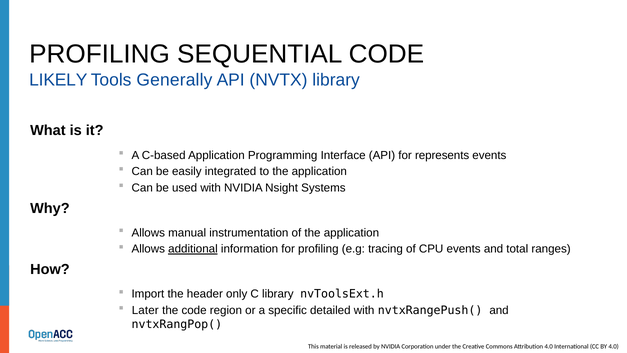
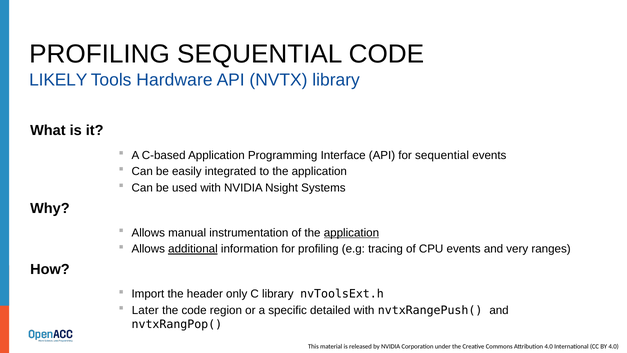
Generally: Generally -> Hardware (174, 80)
for represents: represents -> sequential (442, 155)
application underline: none -> present (351, 233)
total: total -> very (517, 249)
